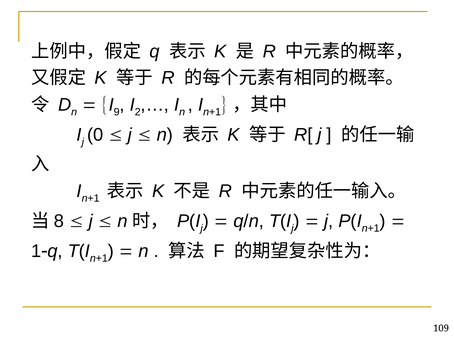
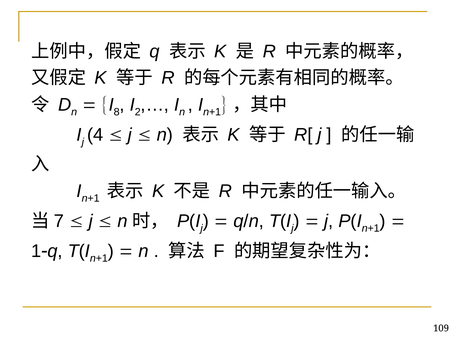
9: 9 -> 8 (117, 112)
0: 0 -> 4 (95, 135)
8: 8 -> 7 (59, 221)
